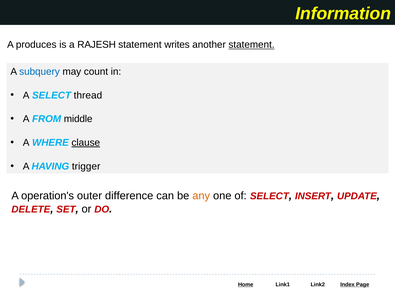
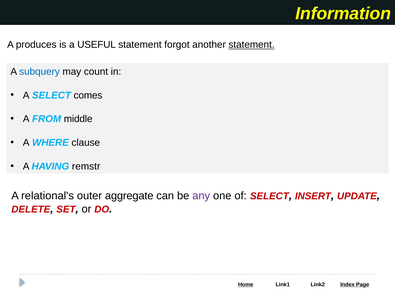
RAJESH: RAJESH -> USEFUL (97, 45)
writes: writes -> forgot (177, 45)
thread: thread -> comes (88, 95)
clause underline: present -> none (86, 143)
trigger: trigger -> remstr (86, 166)
operation's: operation's -> relational's (48, 196)
difference: difference -> aggregate (129, 196)
any colour: orange -> purple (201, 196)
